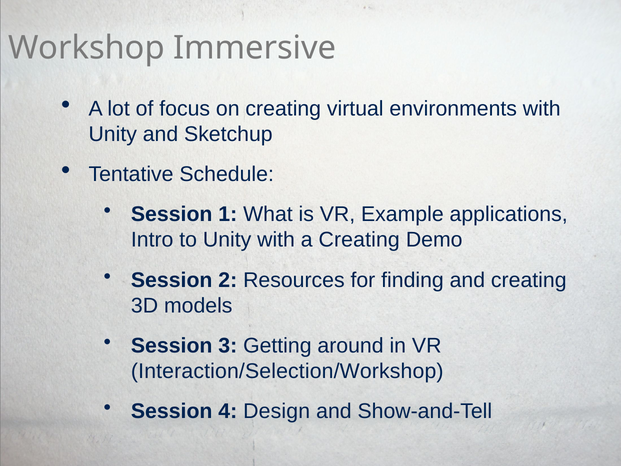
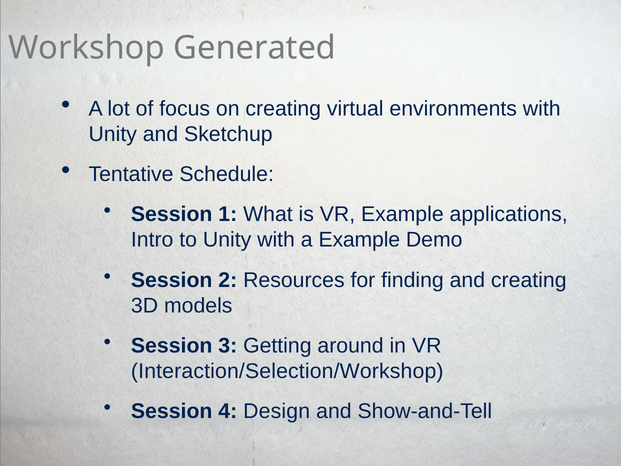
Immersive: Immersive -> Generated (255, 48)
a Creating: Creating -> Example (359, 240)
